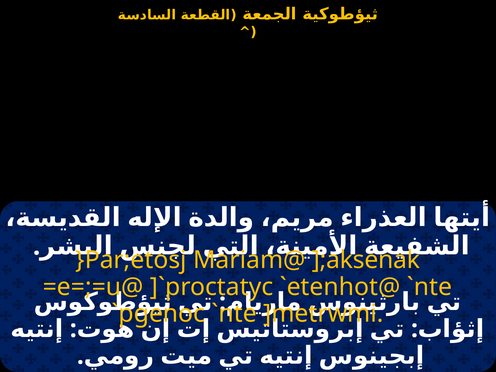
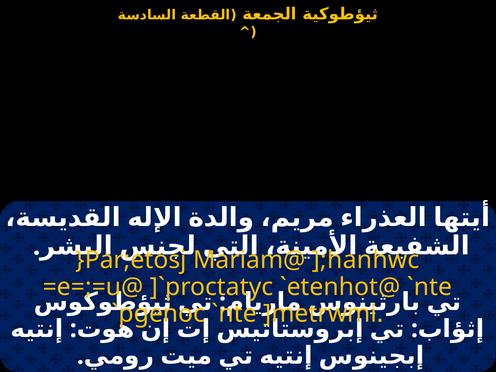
];aksenak: ];aksenak -> ];hanhwc (366, 260)
